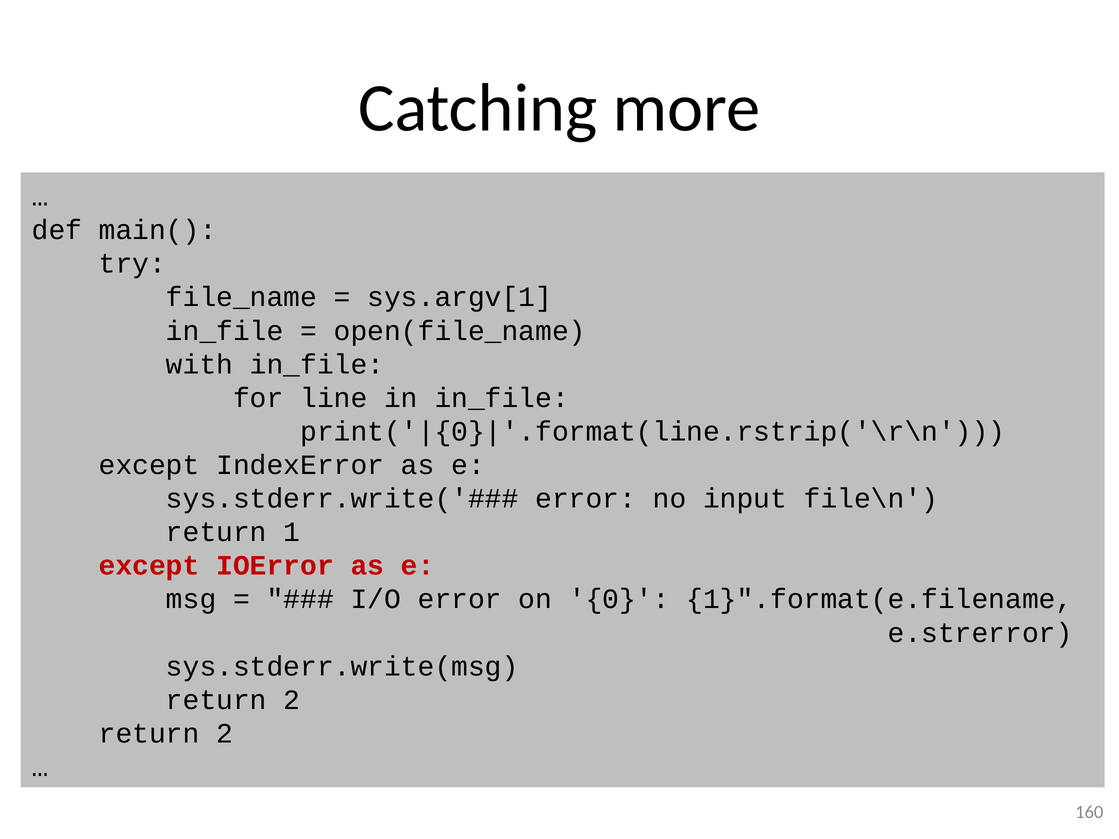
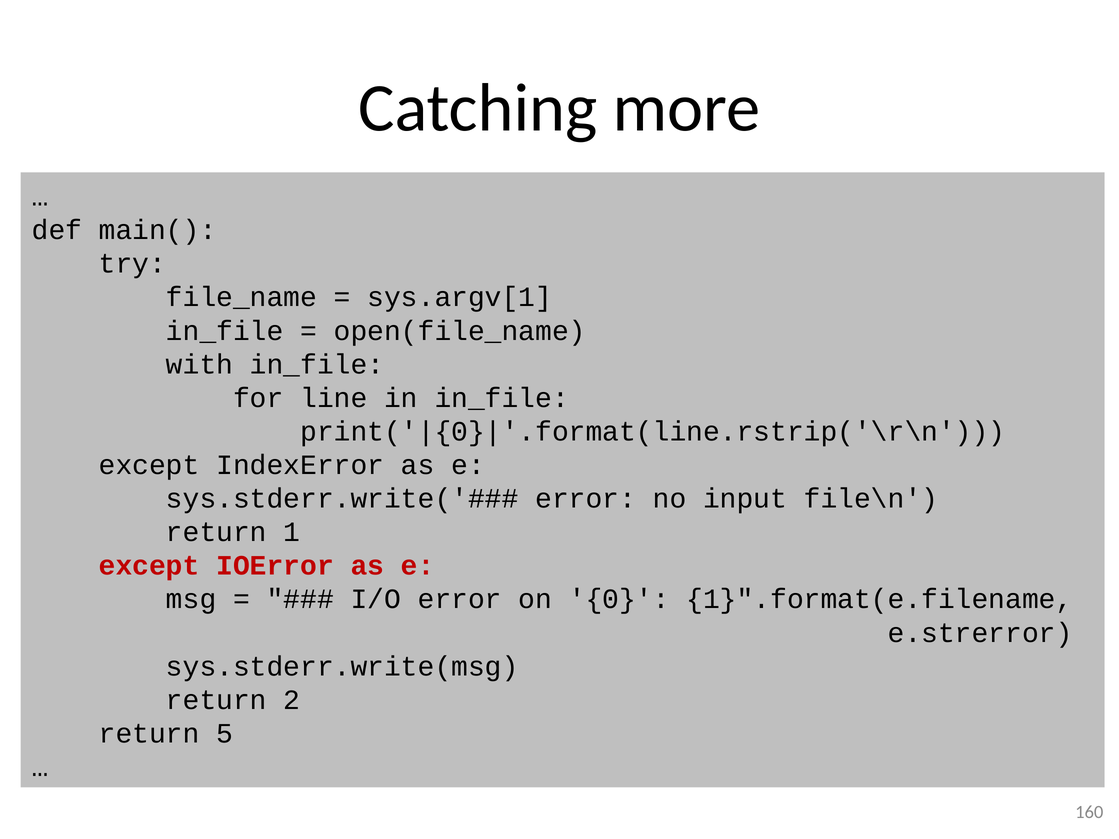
2: 2 -> 5 (225, 734)
